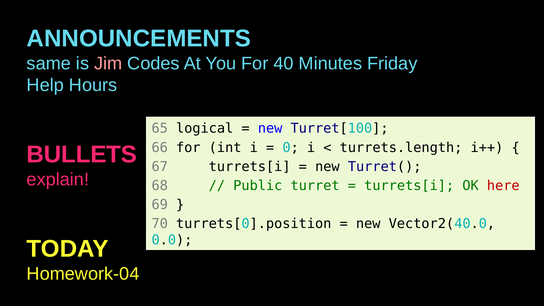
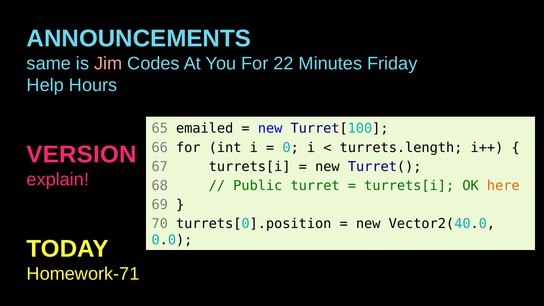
40: 40 -> 22 (284, 64)
logical: logical -> emailed (205, 129)
BULLETS: BULLETS -> VERSION (82, 155)
here colour: red -> orange (503, 186)
Homework-04: Homework-04 -> Homework-71 (83, 274)
